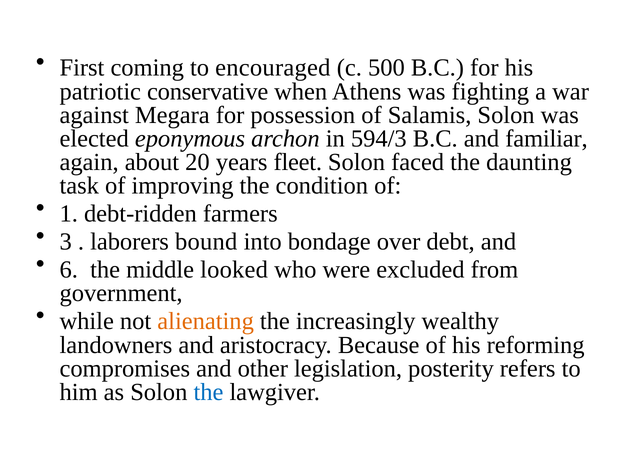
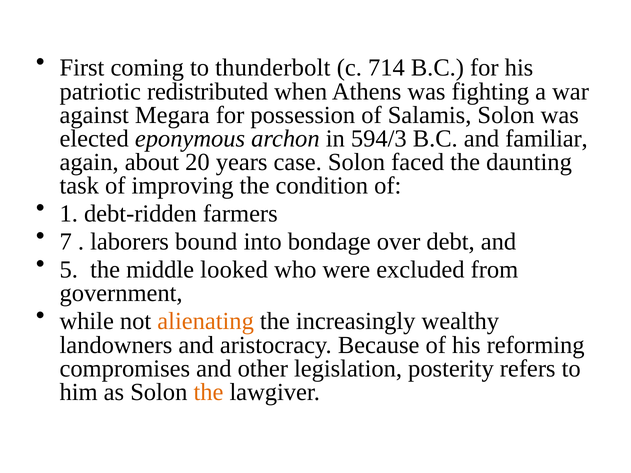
encouraged: encouraged -> thunderbolt (273, 68)
500: 500 -> 714 (386, 68)
conservative: conservative -> redistributed (208, 91)
fleet: fleet -> case (298, 162)
3: 3 -> 7 (66, 242)
6: 6 -> 5 (69, 270)
the colour: blue -> orange (208, 392)
